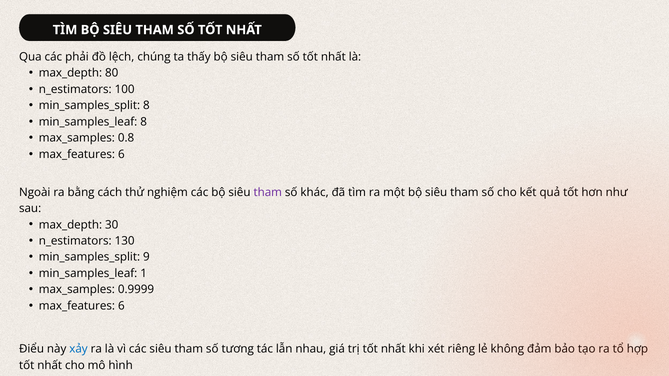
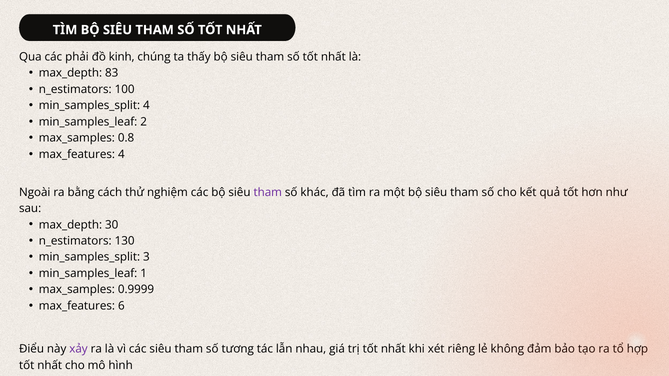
lệch: lệch -> kinh (122, 57)
80: 80 -> 83 (112, 73)
min_samples_split 8: 8 -> 4 (146, 106)
min_samples_leaf 8: 8 -> 2 (144, 122)
6: 6 -> 4 (121, 154)
9: 9 -> 3 (146, 257)
xảy colour: blue -> purple (79, 349)
